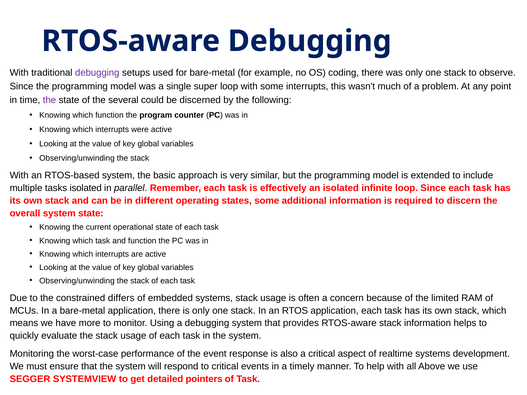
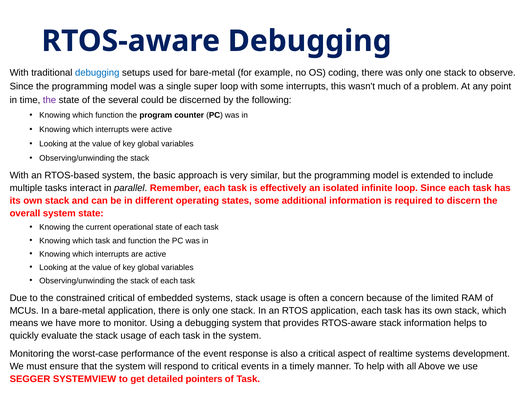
debugging colour: purple -> blue (97, 73)
tasks isolated: isolated -> interact (86, 188)
constrained differs: differs -> critical (121, 298)
